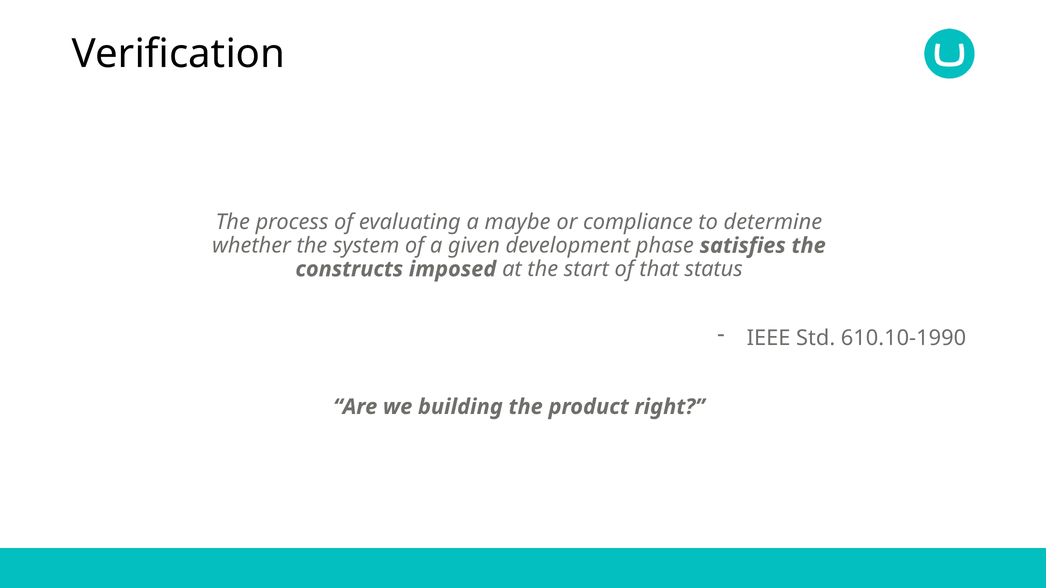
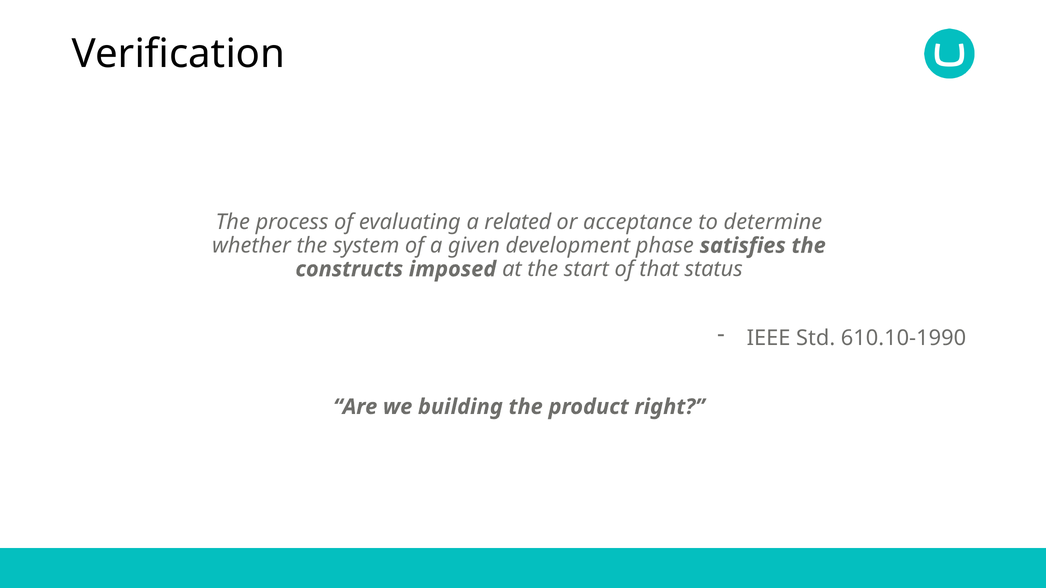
maybe: maybe -> related (518, 222)
compliance: compliance -> acceptance (638, 222)
